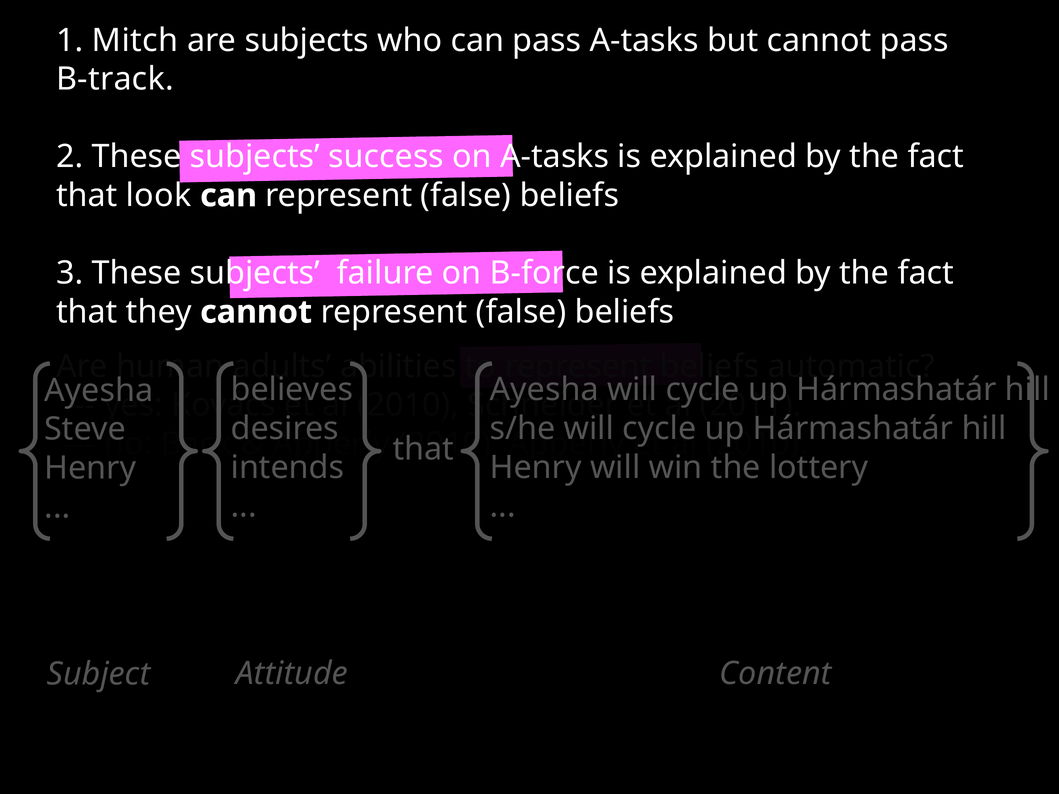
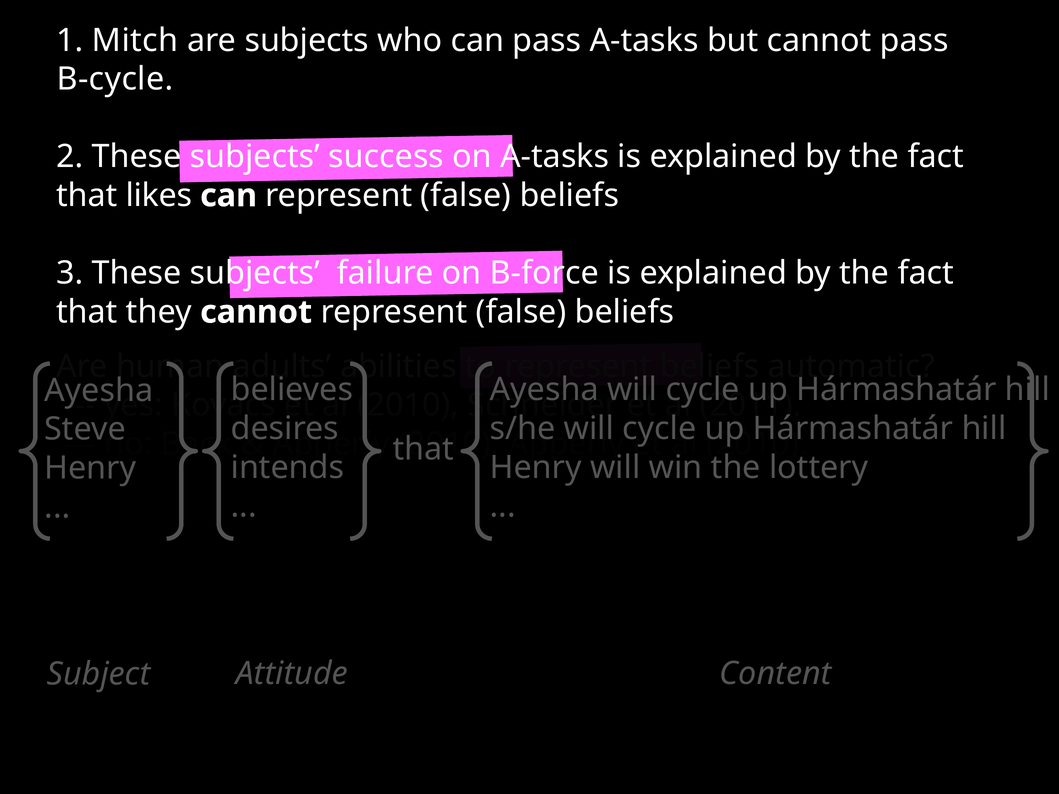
B-track: B-track -> B-cycle (115, 79)
look: look -> likes (159, 196)
